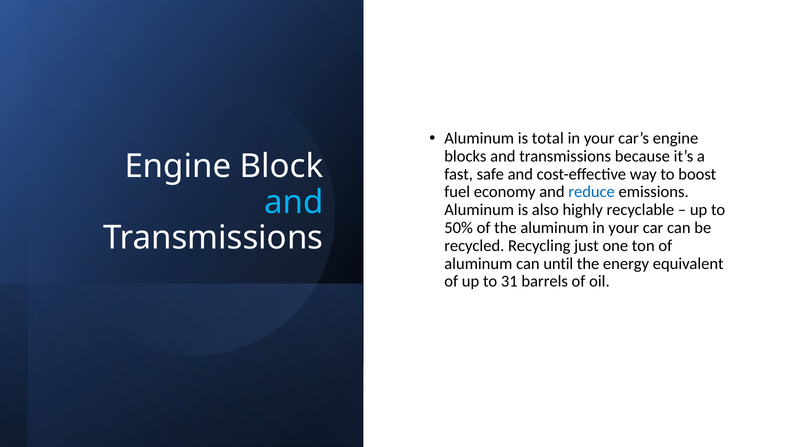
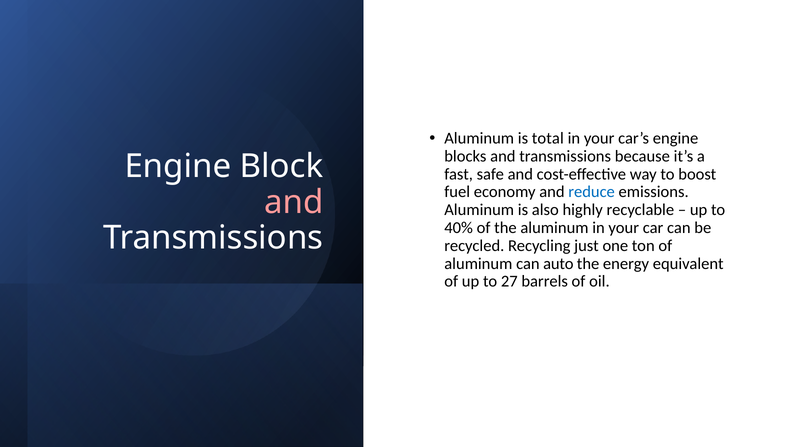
and colour: light blue -> pink (294, 202)
50%: 50% -> 40% (459, 228)
until: until -> auto (558, 263)
31: 31 -> 27 (509, 281)
